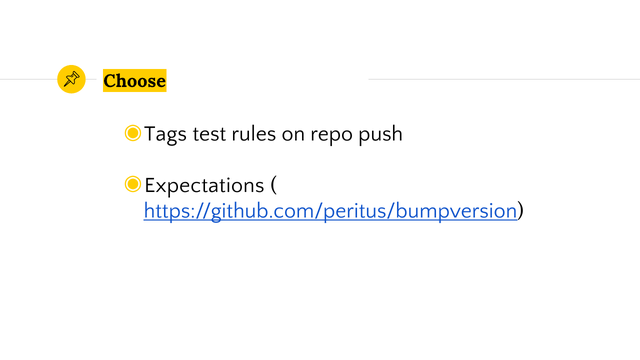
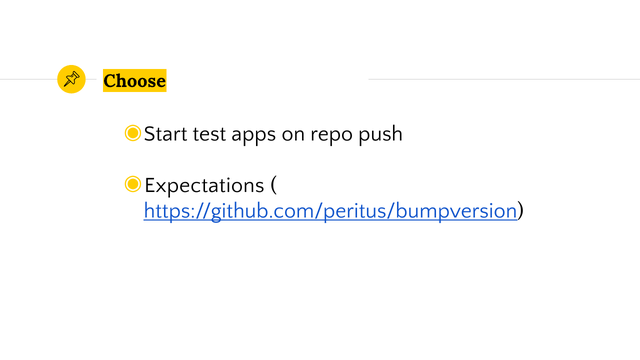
Tags: Tags -> Start (166, 134)
rules: rules -> apps (254, 134)
